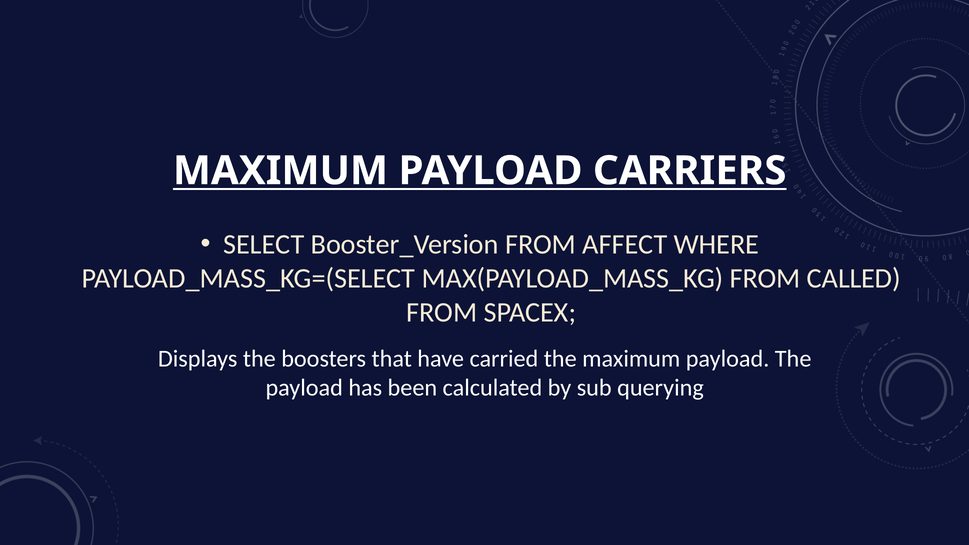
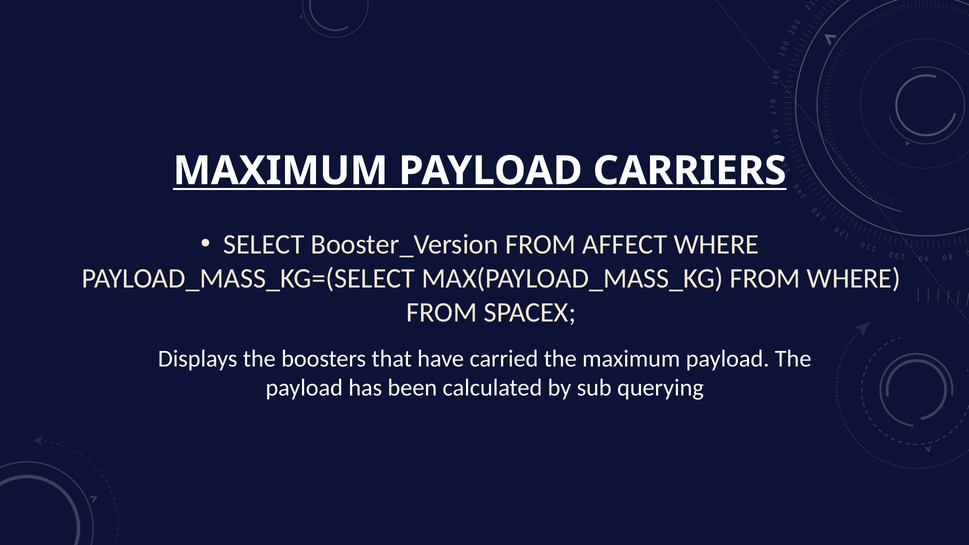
FROM CALLED: CALLED -> WHERE (854, 278)
